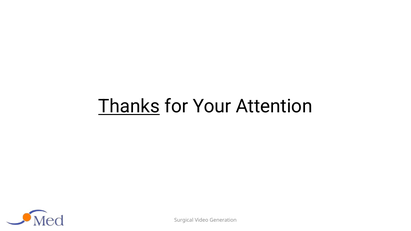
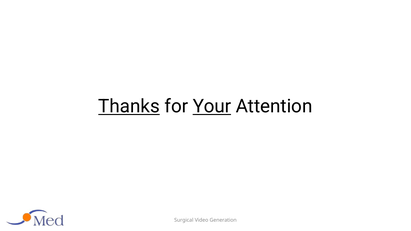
Your underline: none -> present (212, 106)
